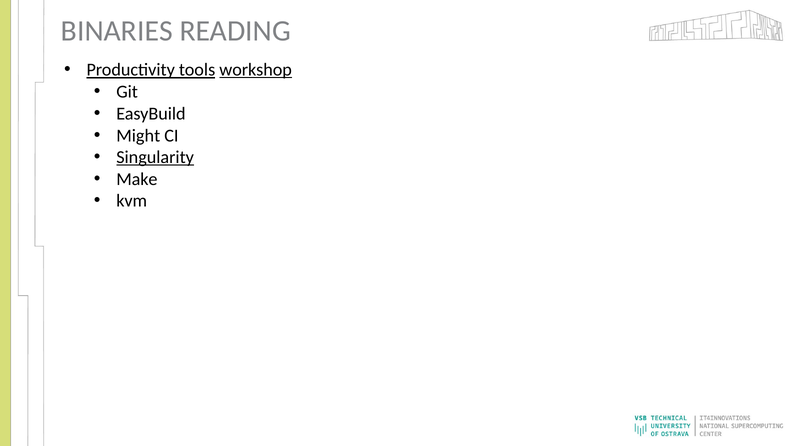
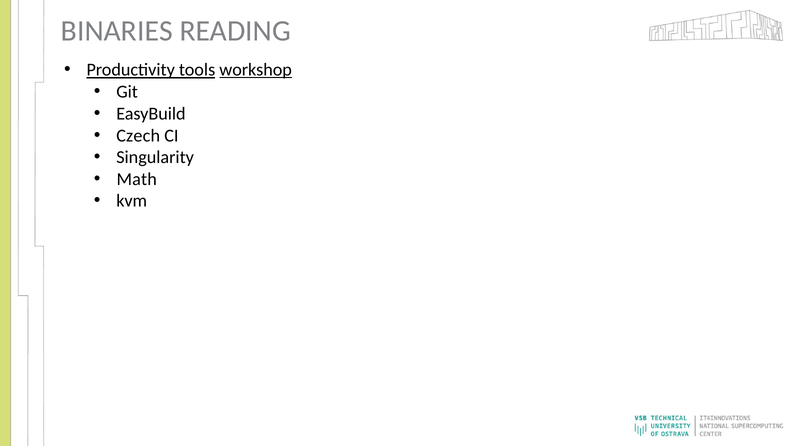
Might: Might -> Czech (138, 136)
Singularity underline: present -> none (155, 157)
Make: Make -> Math (137, 179)
